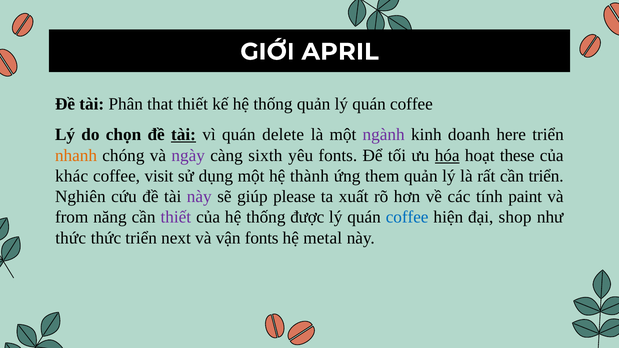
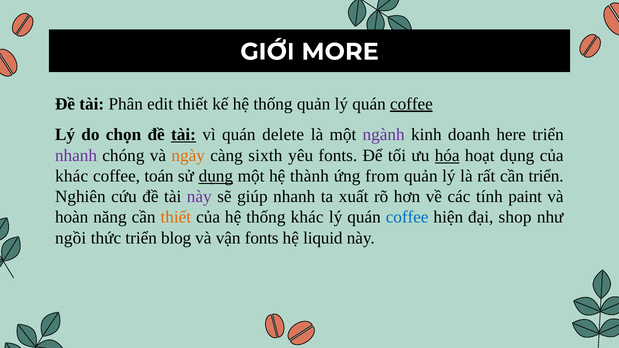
APRIL: APRIL -> MORE (340, 52)
that: that -> edit (160, 104)
coffee underline: none -> present (411, 104)
nhanh colour: orange -> purple (76, 156)
ngày colour: purple -> orange (188, 156)
hoạt these: these -> dụng (517, 156)
visit: visit -> toán (159, 176)
dụng underline: none -> present (216, 176)
them: them -> from (382, 176)
giúp please: please -> nhanh (294, 197)
from: from -> hoàn (72, 217)
thiết colour: purple -> orange (176, 217)
thống được: được -> khác (307, 217)
thức: thức -> ngồi (71, 238)
next: next -> blog (176, 238)
metal: metal -> liquid (323, 238)
